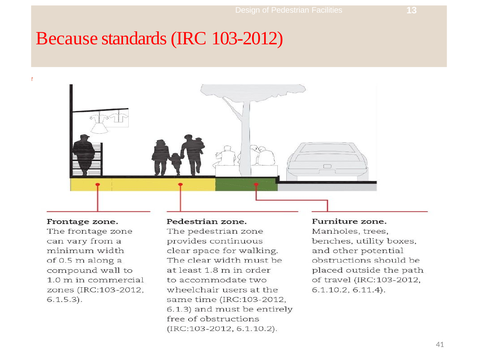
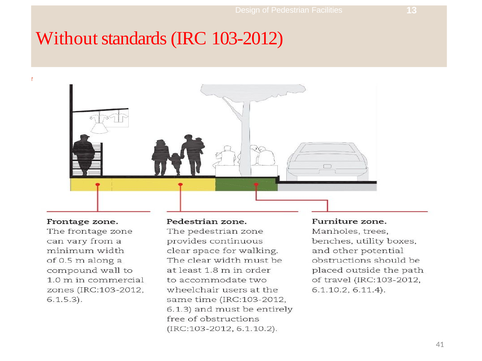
Because: Because -> Without (67, 38)
